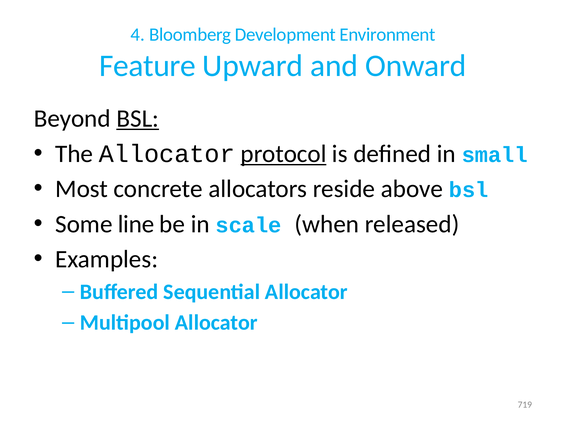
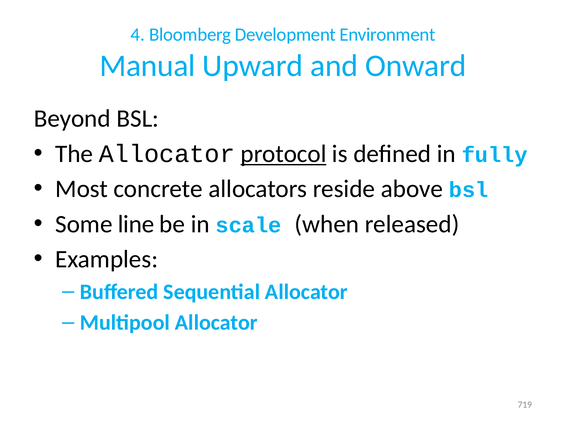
Feature: Feature -> Manual (147, 66)
BSL underline: present -> none (138, 119)
small: small -> fully (495, 155)
